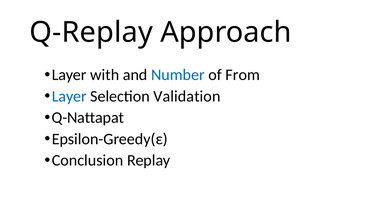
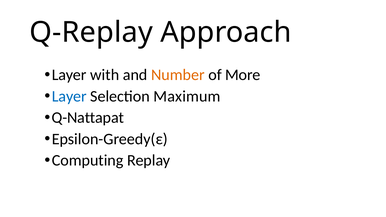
Number colour: blue -> orange (178, 75)
From: From -> More (243, 75)
Validation: Validation -> Maximum (187, 96)
Conclusion: Conclusion -> Computing (88, 160)
